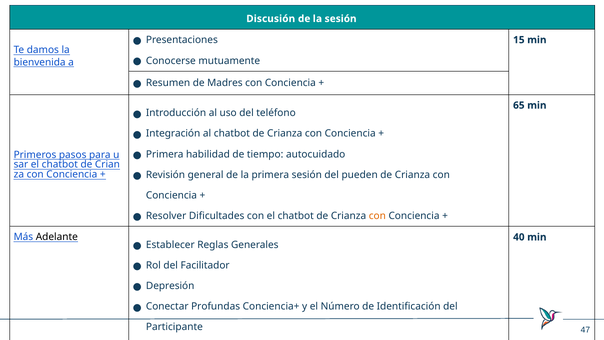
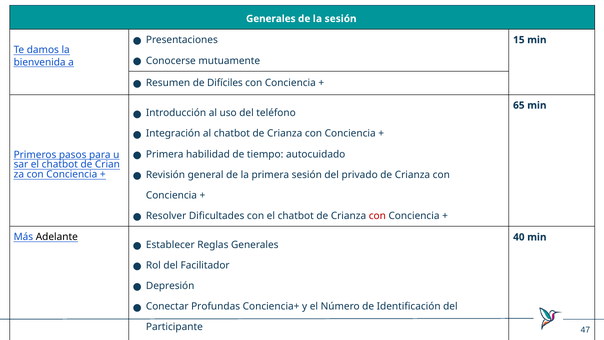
Discusión: Discusión -> Generales (271, 19)
Madres: Madres -> Difíciles (225, 83)
pueden: pueden -> privado (360, 175)
con colour: orange -> red (377, 216)
